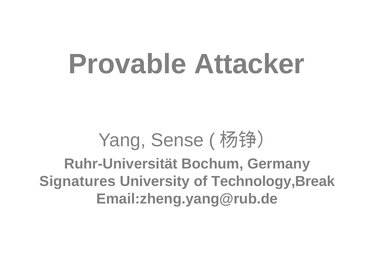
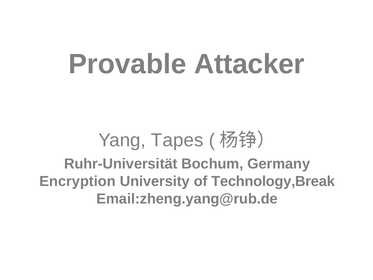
Sense: Sense -> Tapes (177, 140)
Signatures: Signatures -> Encryption (78, 181)
